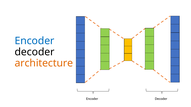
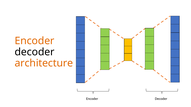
Encoder colour: blue -> orange (35, 41)
